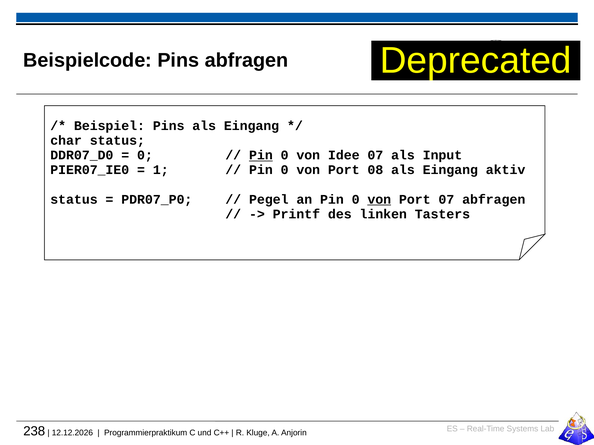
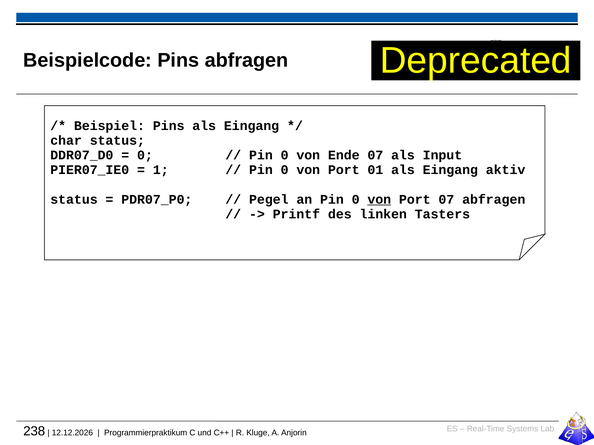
Pin underline: present -> none (261, 155)
Idee: Idee -> Ende (344, 155)
08: 08 -> 01 (375, 170)
